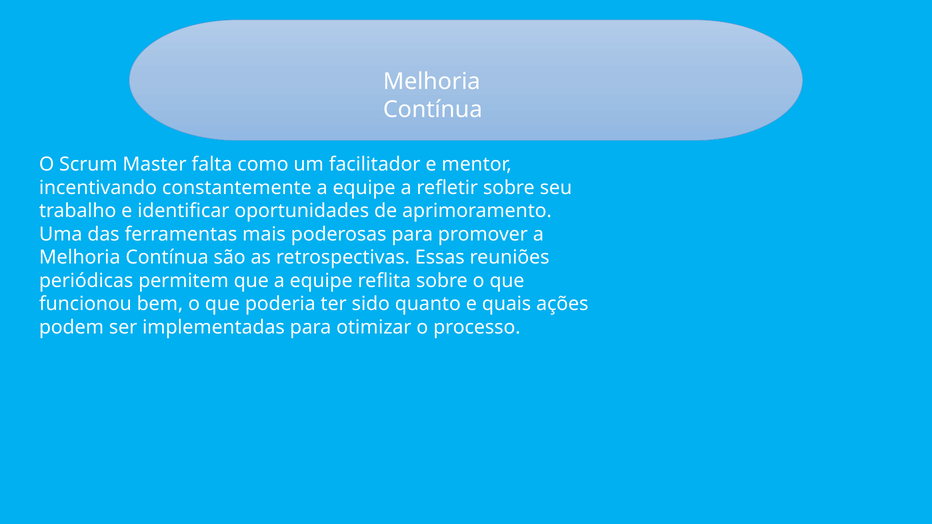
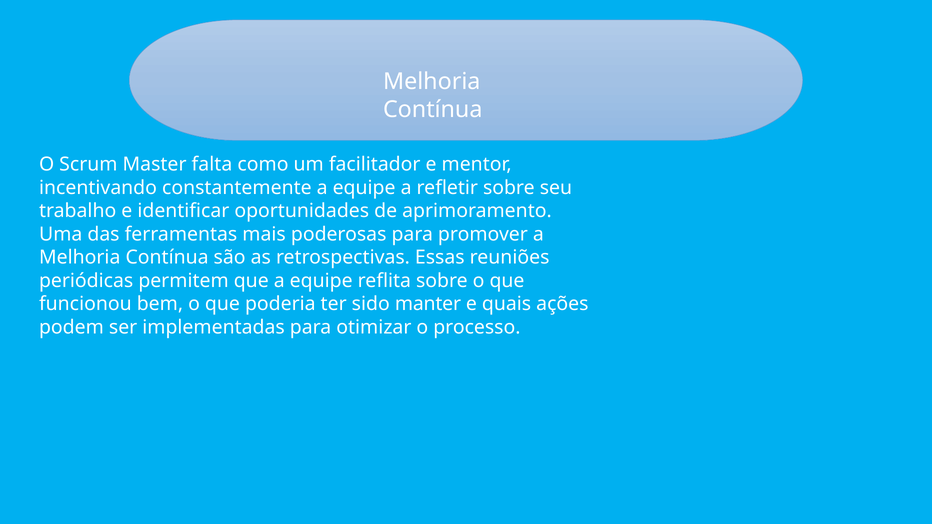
quanto: quanto -> manter (428, 304)
